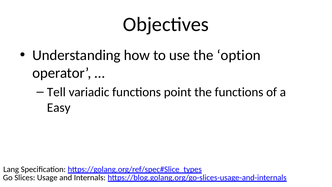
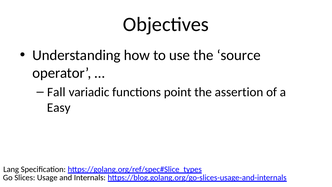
option: option -> source (239, 55)
Tell: Tell -> Fall (56, 92)
the functions: functions -> assertion (239, 92)
